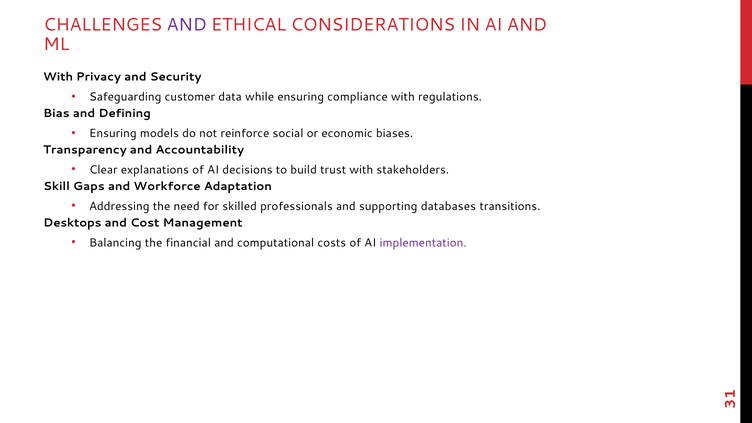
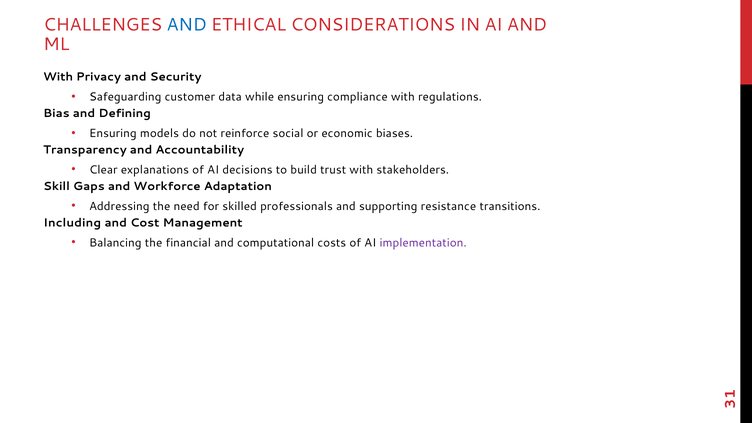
AND colour: purple -> blue (187, 25)
databases: databases -> resistance (448, 206)
Desktops: Desktops -> Including (72, 223)
